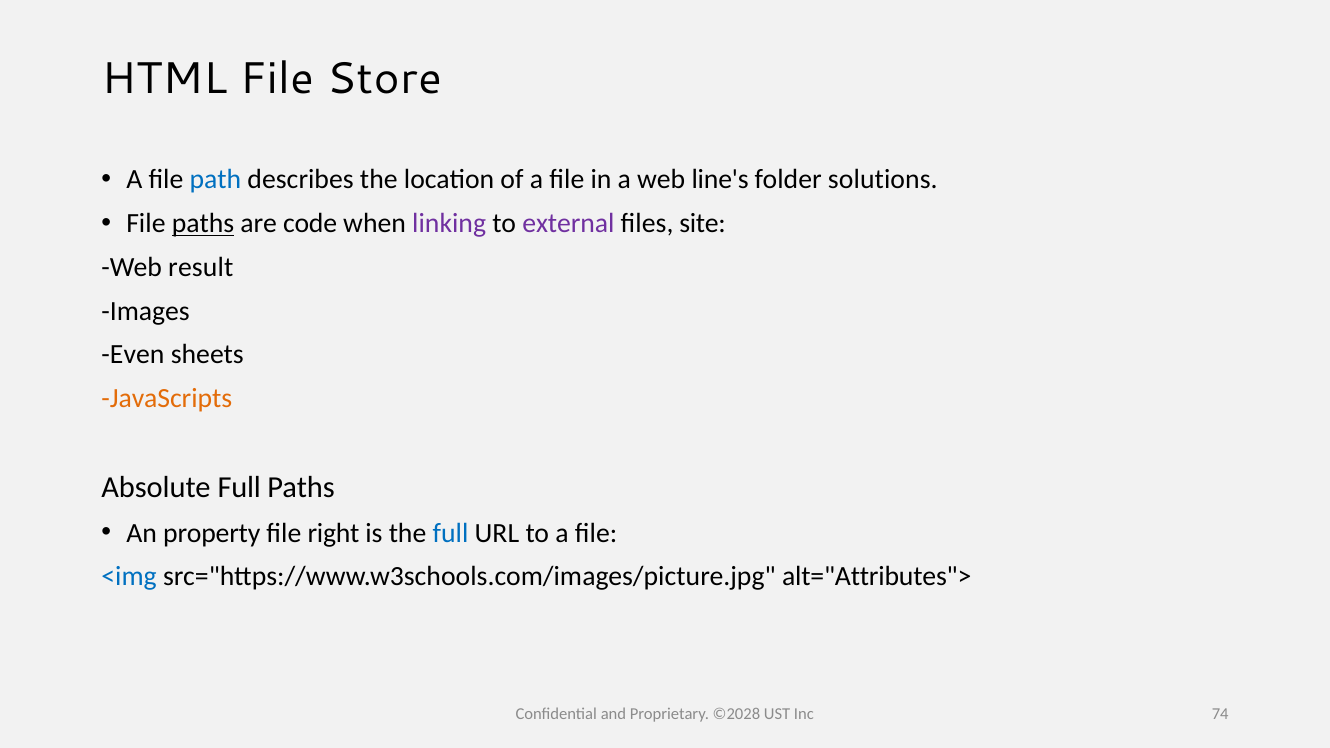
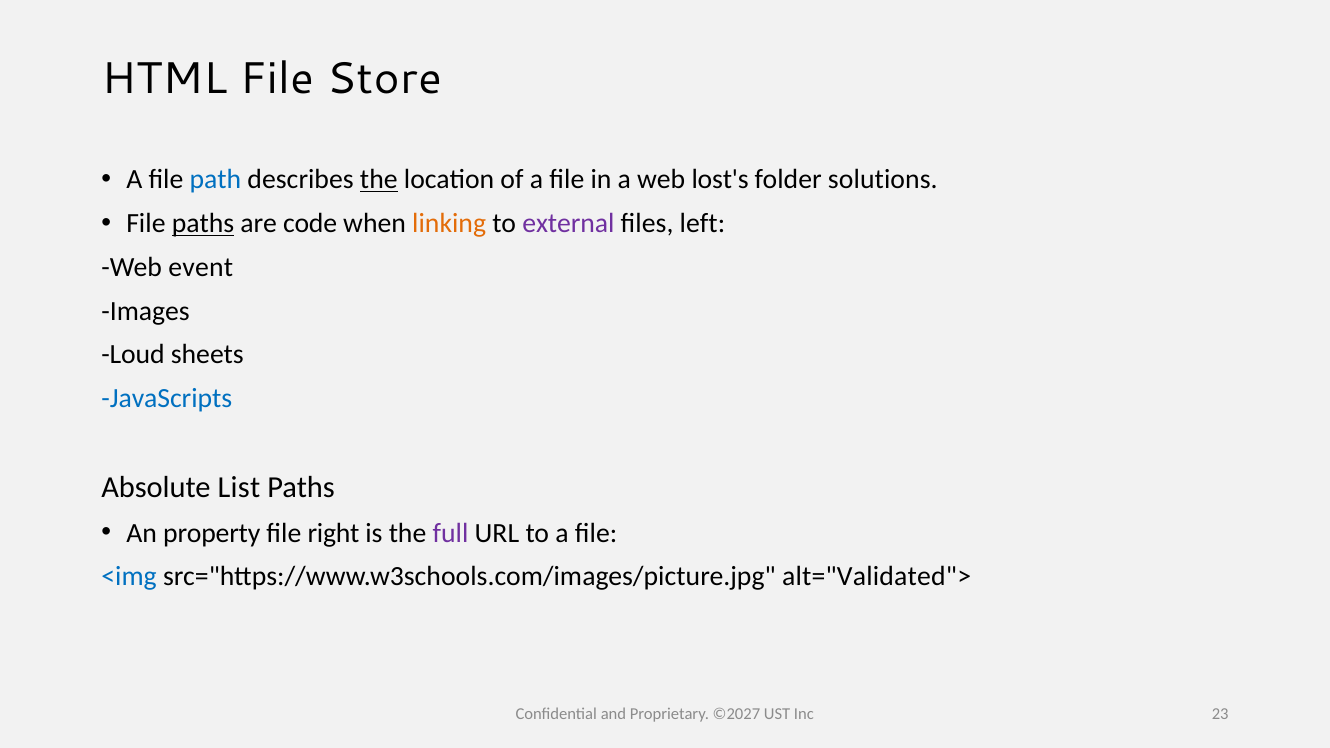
the underline: none -> present (379, 180)
line's: line's -> lost's (720, 180)
linking colour: purple -> orange (449, 224)
site: site -> left (702, 224)
result: result -> event (201, 267)
Even: Even -> Loud (133, 355)
JavaScripts colour: orange -> blue (167, 399)
Absolute Full: Full -> List (239, 488)
full colour: blue -> purple (451, 533)
alt="Attributes">: alt="Attributes"> -> alt="Validated"> (877, 577)
©2028: ©2028 -> ©2027 (736, 714)
74: 74 -> 23 (1220, 714)
